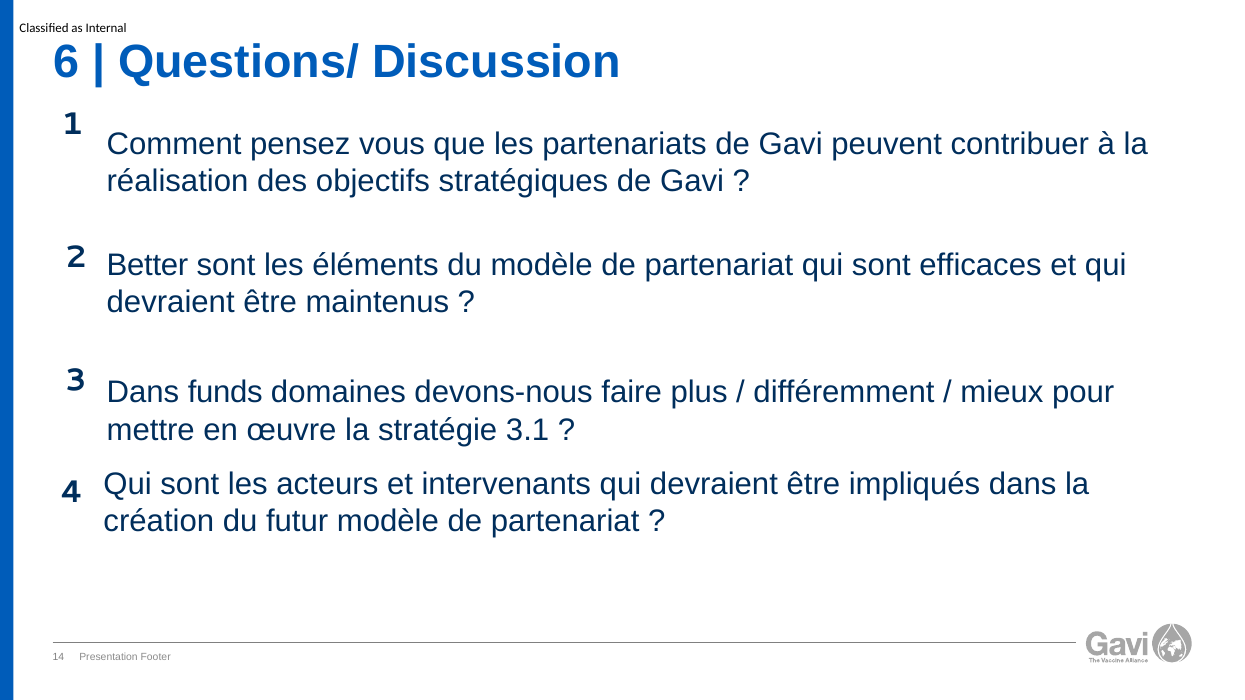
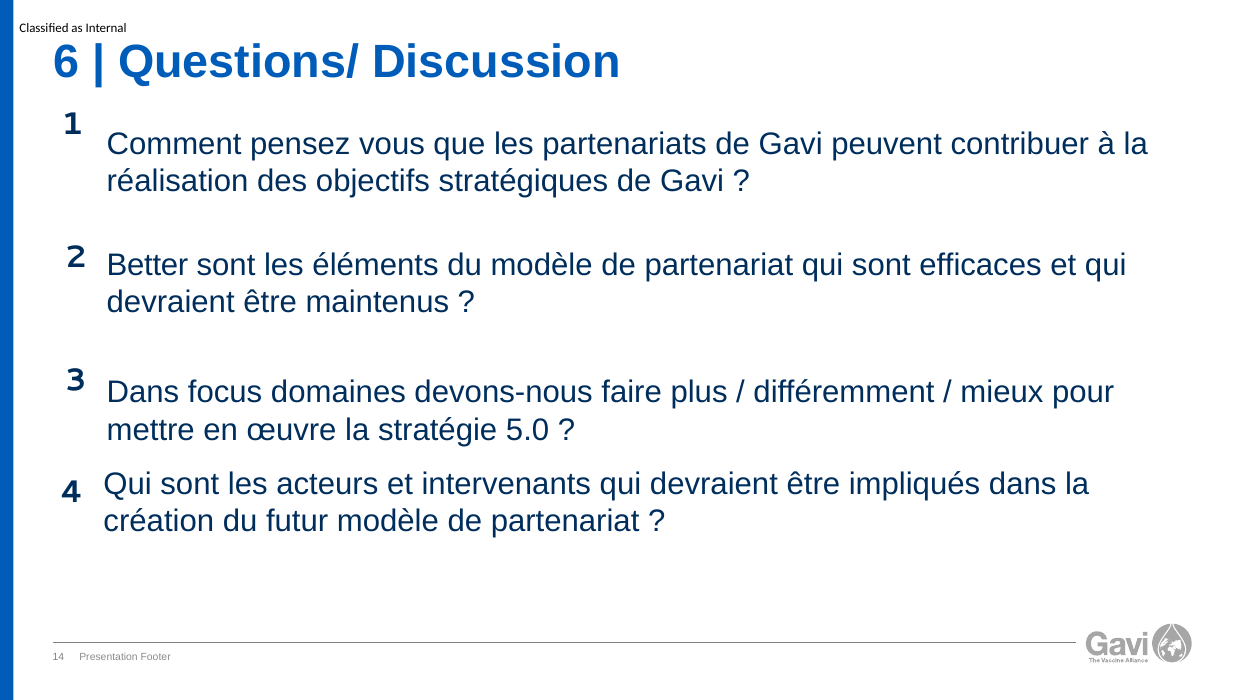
funds: funds -> focus (225, 393)
3.1: 3.1 -> 5.0 (528, 430)
